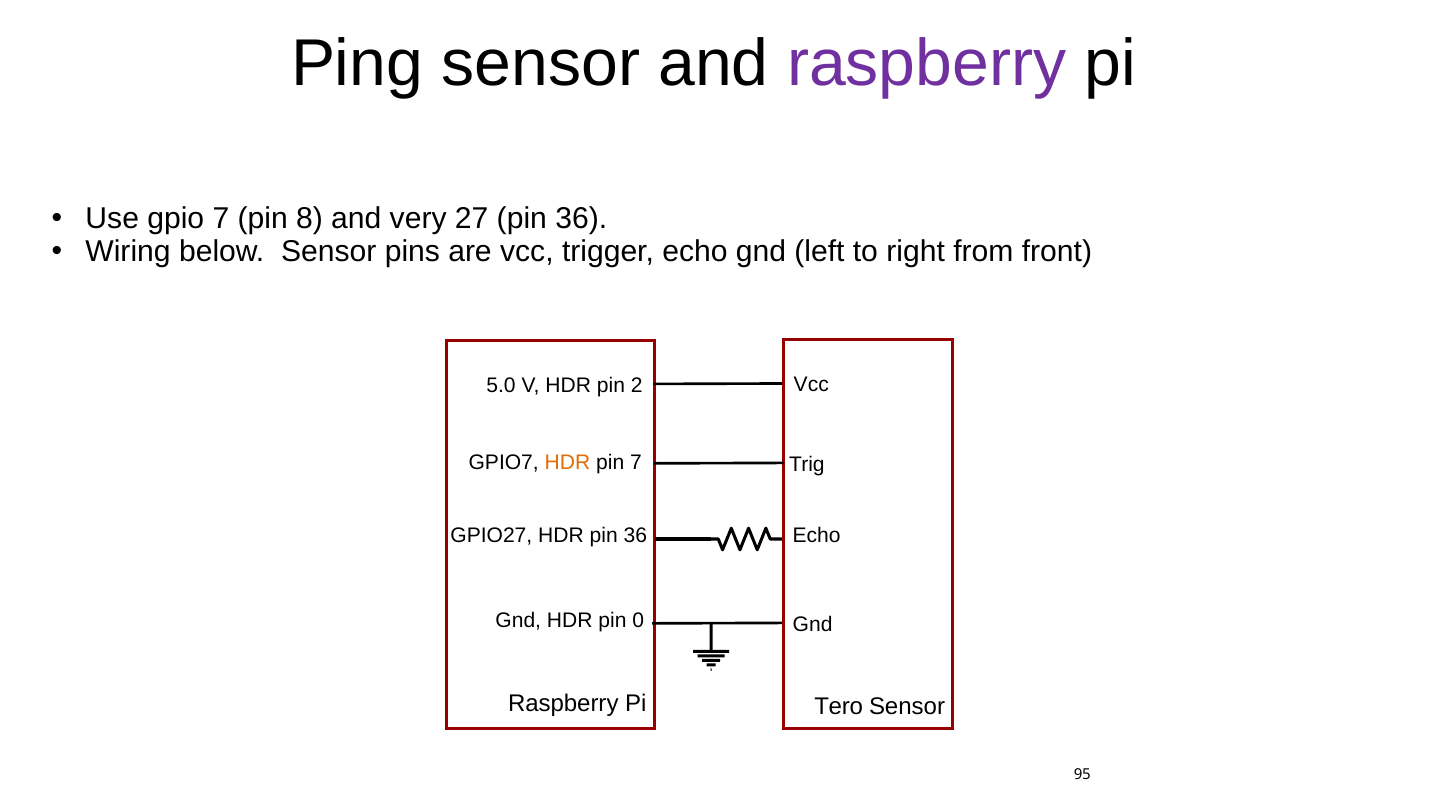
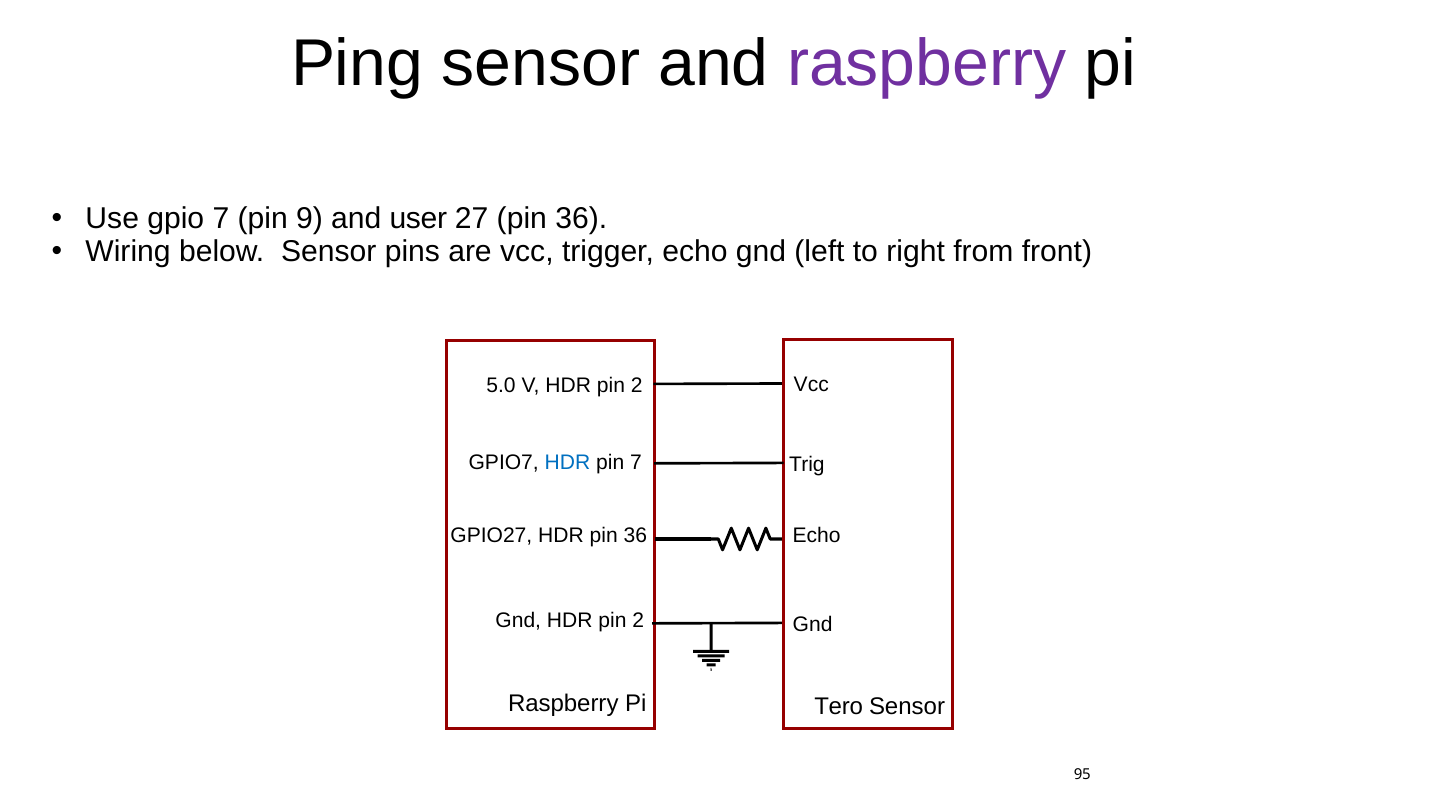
8: 8 -> 9 (309, 219)
very: very -> user (418, 219)
HDR colour: orange -> blue (567, 463)
0: 0 -> 2 (638, 620)
